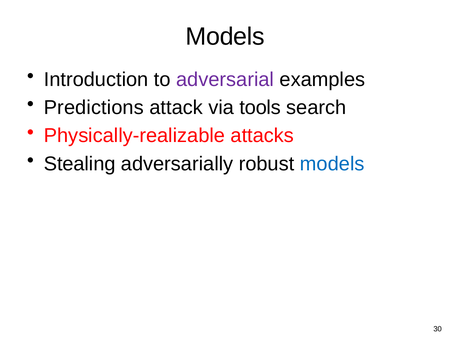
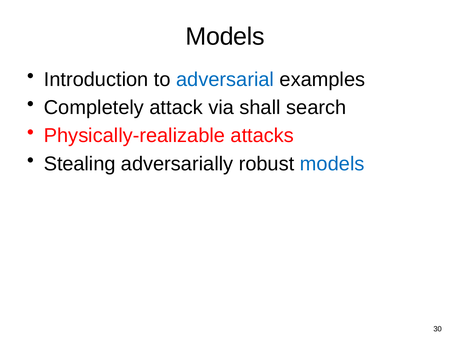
adversarial colour: purple -> blue (225, 79)
Predictions: Predictions -> Completely (94, 107)
tools: tools -> shall (260, 107)
